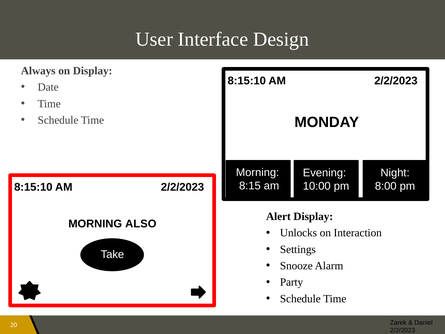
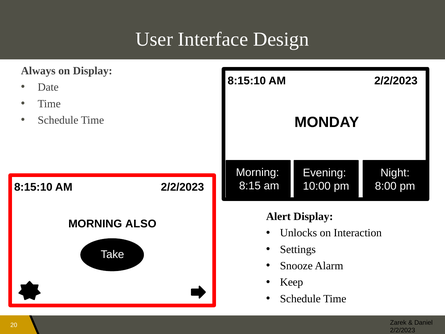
Party: Party -> Keep (292, 282)
